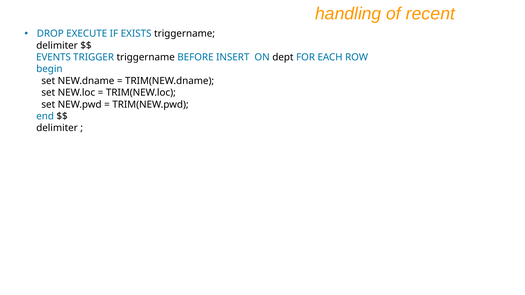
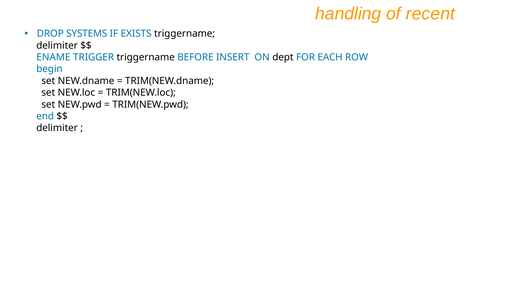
EXECUTE: EXECUTE -> SYSTEMS (87, 34)
EVENTS: EVENTS -> ENAME (53, 57)
